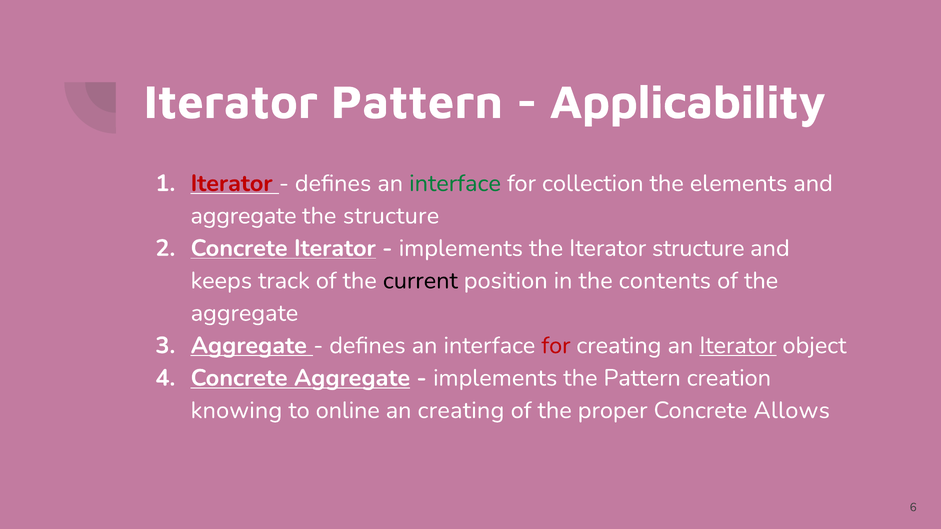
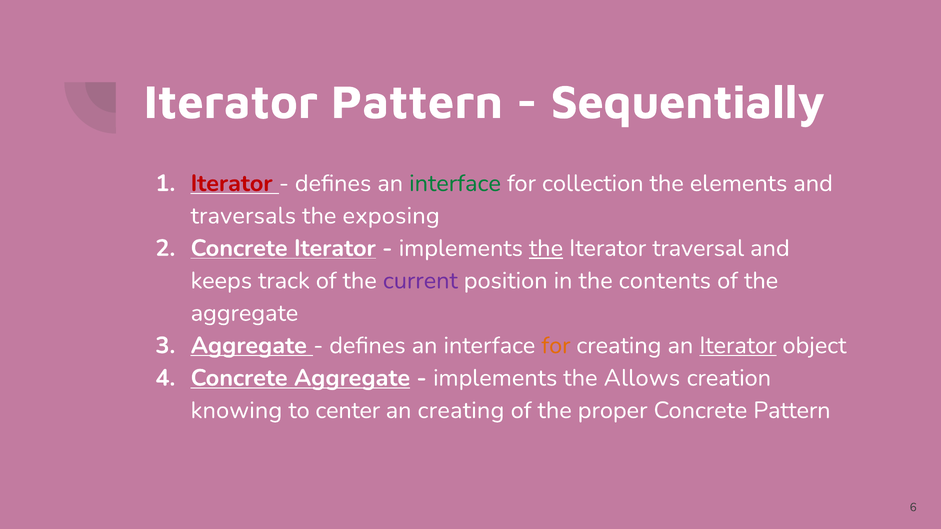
Applicability: Applicability -> Sequentially (688, 103)
aggregate: aggregate -> traversals (243, 216)
the structure: structure -> exposing (391, 216)
the underline: none -> present (546, 248)
Iterator structure: structure -> traversal (698, 248)
current colour: black -> purple (420, 281)
for colour: red -> orange (556, 346)
the Pattern: Pattern -> Allows (642, 378)
online: online -> center (348, 411)
Concrete Allows: Allows -> Pattern (792, 411)
